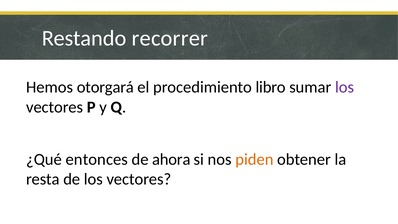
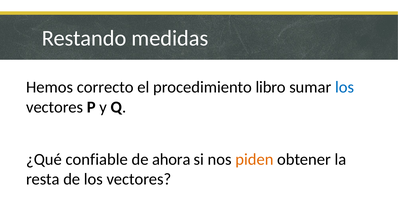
recorrer: recorrer -> medidas (170, 38)
otorgará: otorgará -> correcto (105, 87)
los colour: purple -> blue (345, 87)
entonces: entonces -> confiable (97, 159)
